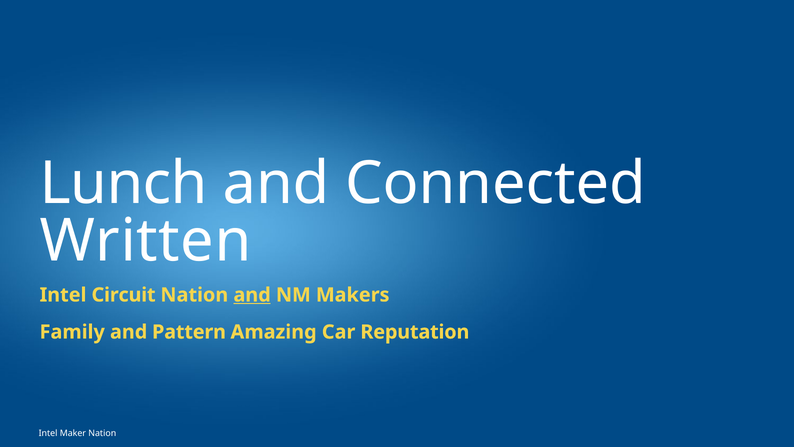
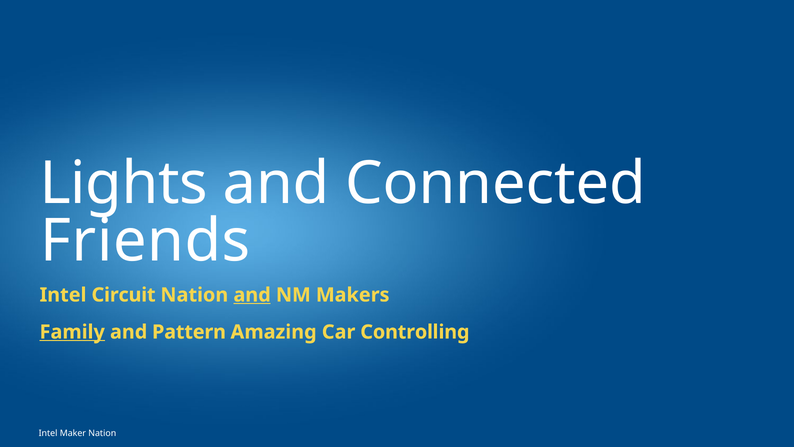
Lunch: Lunch -> Lights (124, 184)
Written: Written -> Friends (145, 241)
Family underline: none -> present (72, 332)
Reputation: Reputation -> Controlling (415, 332)
